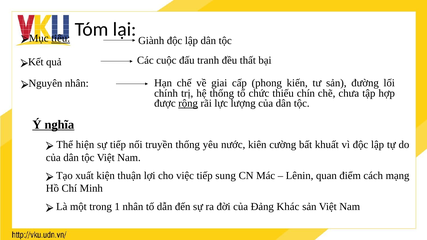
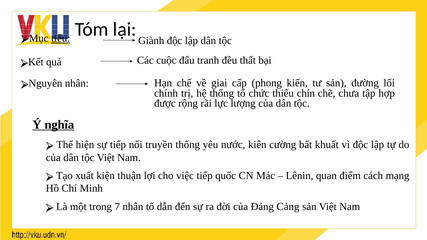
rộng underline: present -> none (188, 103)
sung: sung -> quốc (226, 176)
1: 1 -> 7 (117, 207)
Khác: Khác -> Cảng (288, 207)
